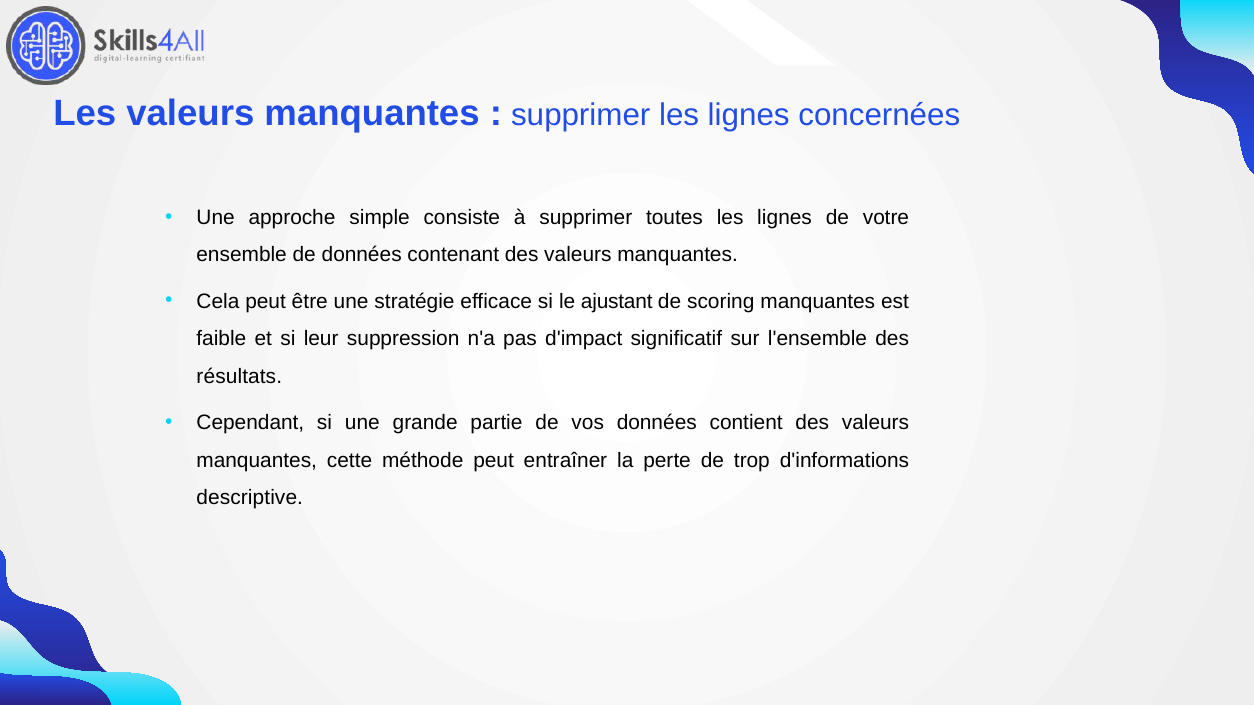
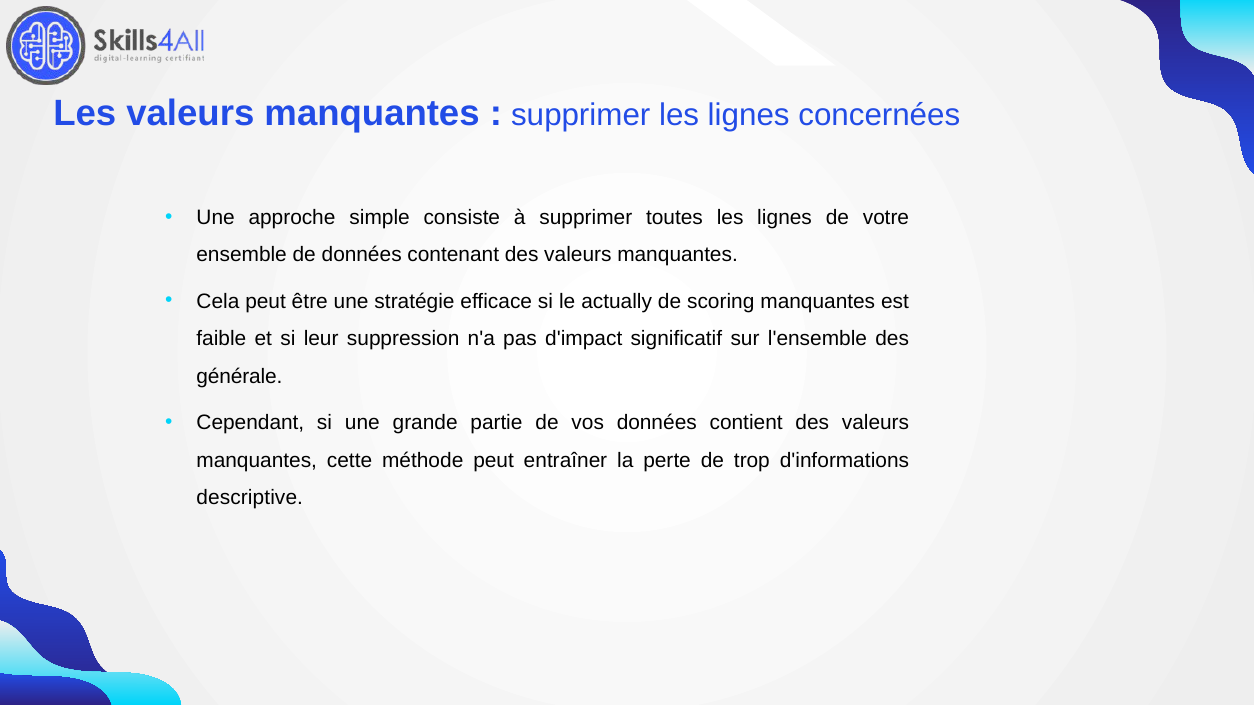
ajustant: ajustant -> actually (617, 301)
résultats: résultats -> générale (239, 377)
